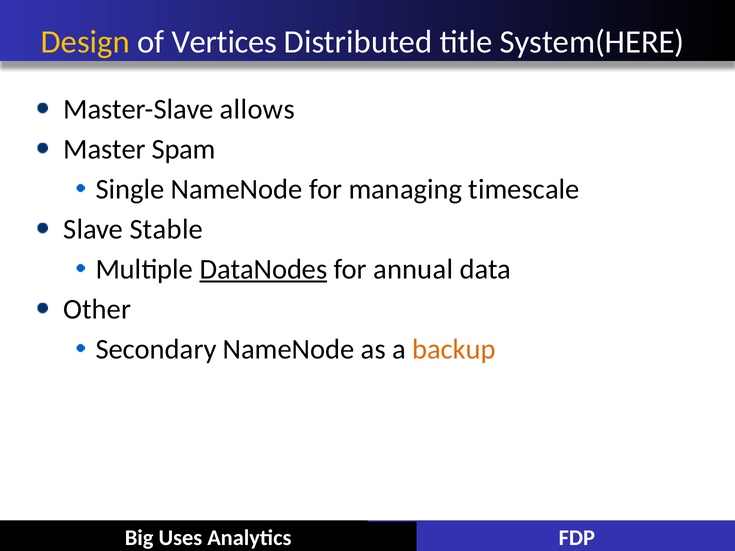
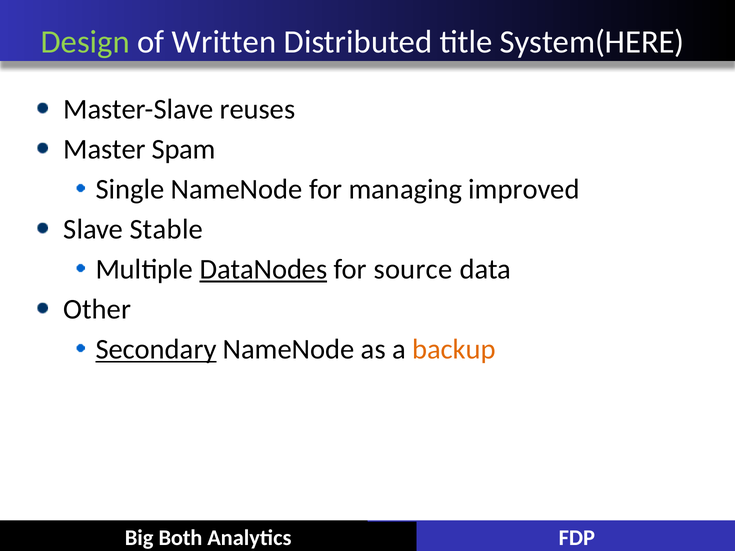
Design colour: yellow -> light green (85, 42)
Vertices: Vertices -> Written (224, 42)
allows: allows -> reuses (258, 109)
timescale: timescale -> improved (524, 189)
annual: annual -> source (413, 269)
Secondary underline: none -> present (156, 349)
Uses: Uses -> Both (180, 538)
